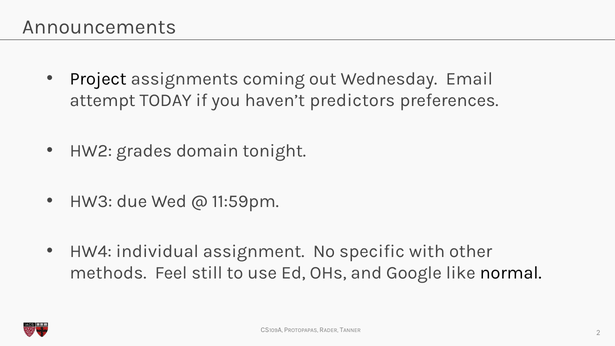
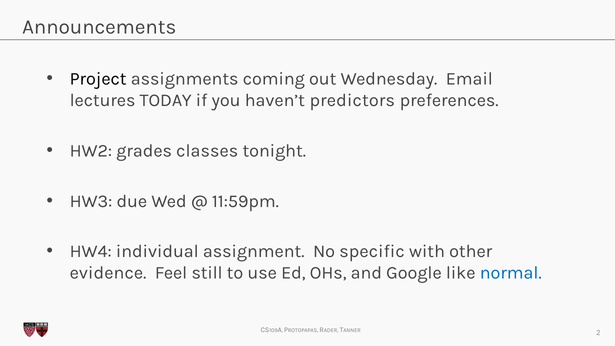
attempt: attempt -> lectures (103, 101)
domain: domain -> classes (207, 151)
methods: methods -> evidence (108, 273)
normal colour: black -> blue (511, 273)
